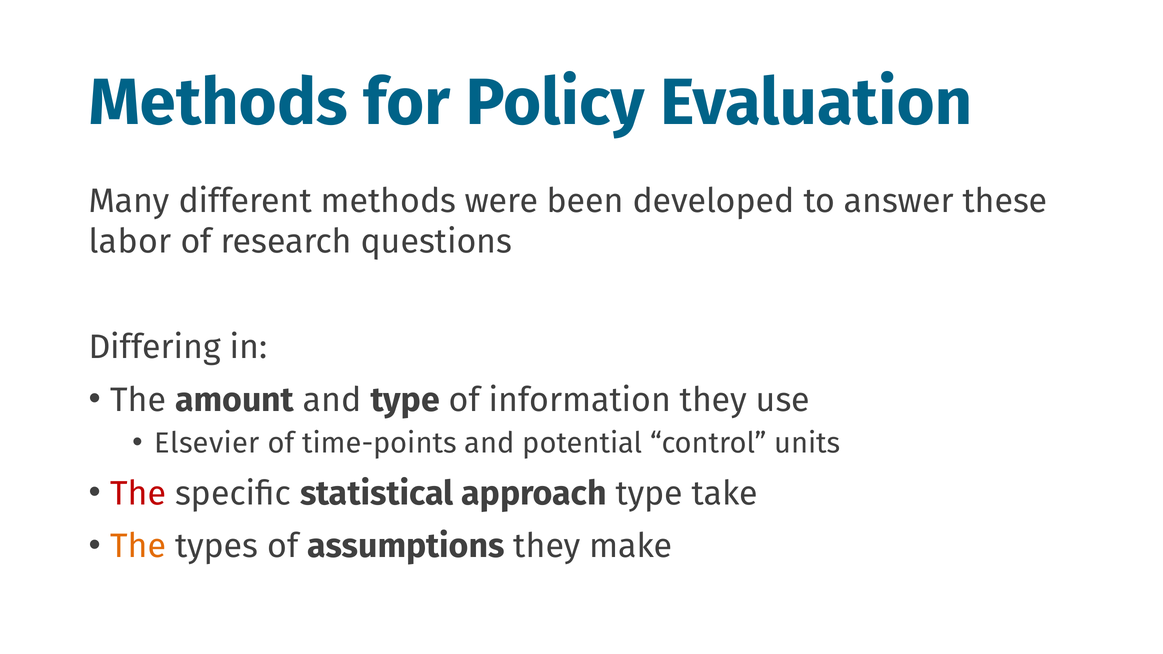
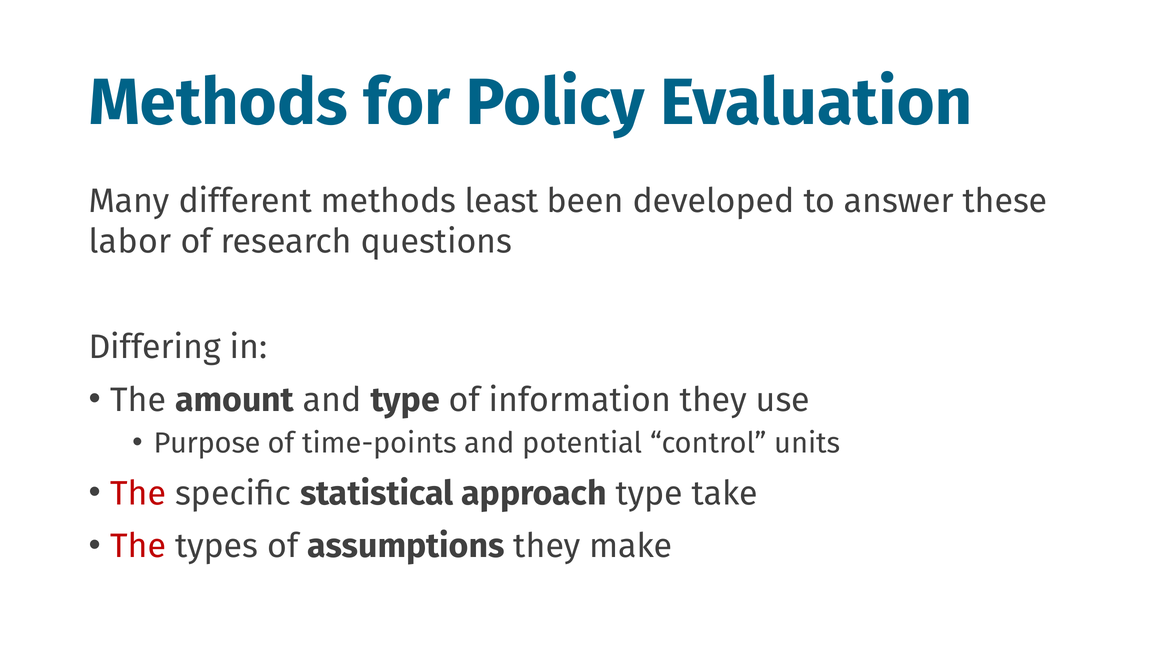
were: were -> least (502, 201)
Elsevier: Elsevier -> Purpose (207, 444)
The colour: orange -> red (138, 546)
